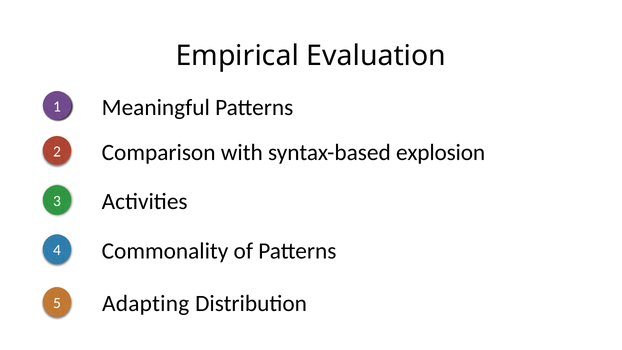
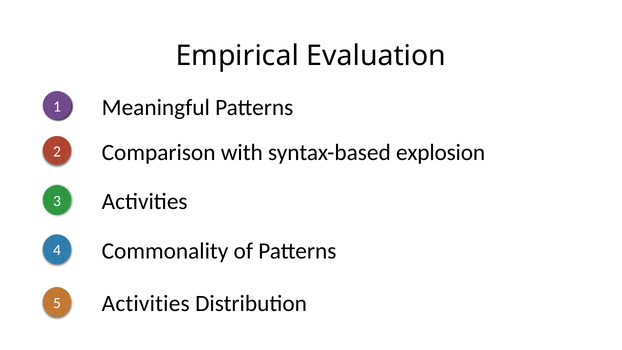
5 Adapting: Adapting -> Activities (146, 304)
